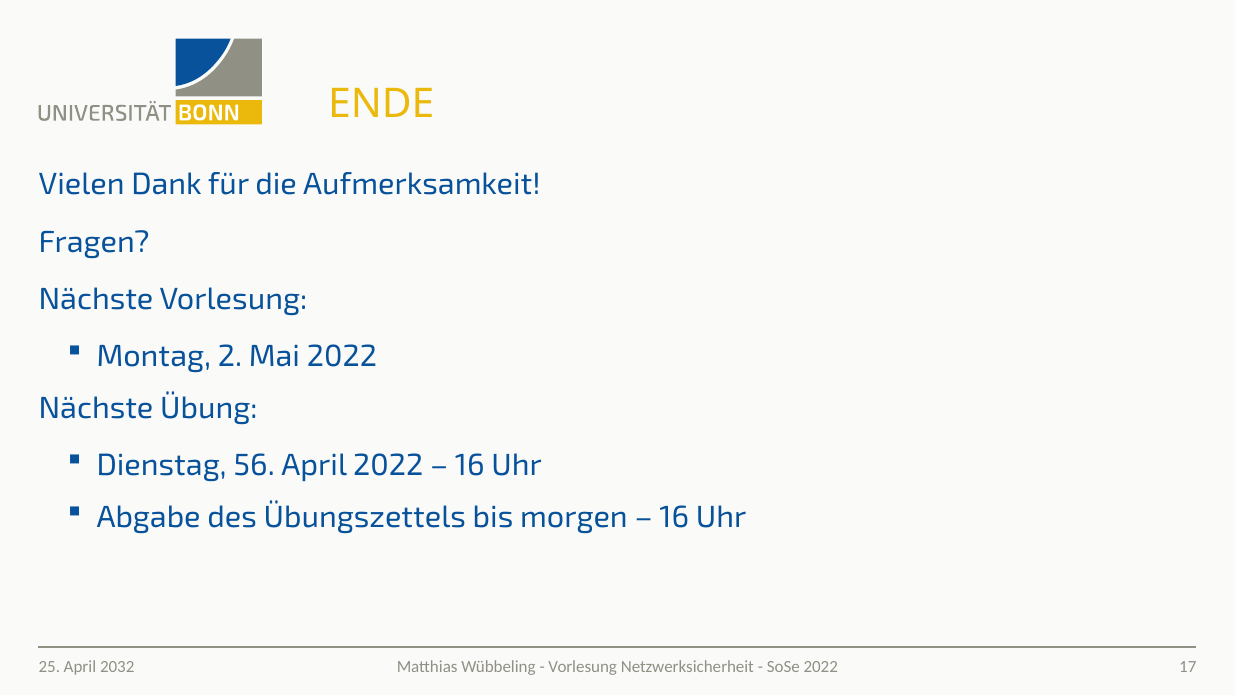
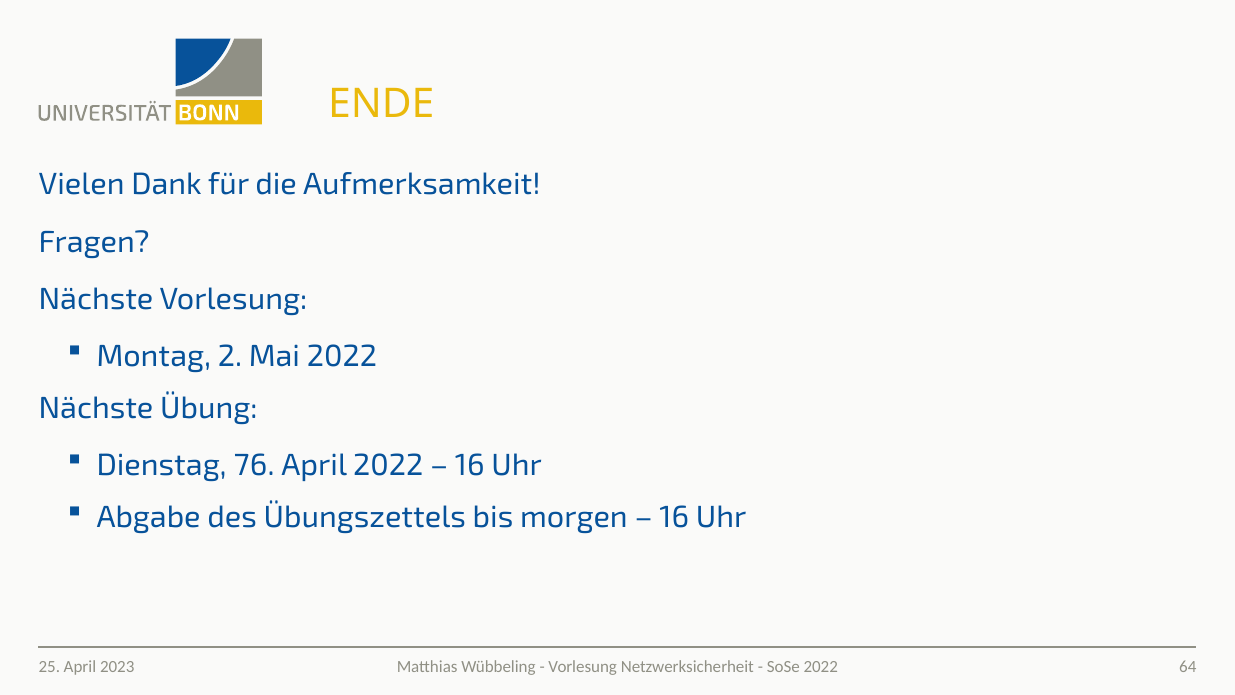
56: 56 -> 76 (254, 466)
17: 17 -> 64 (1188, 667)
2032: 2032 -> 2023 (117, 667)
